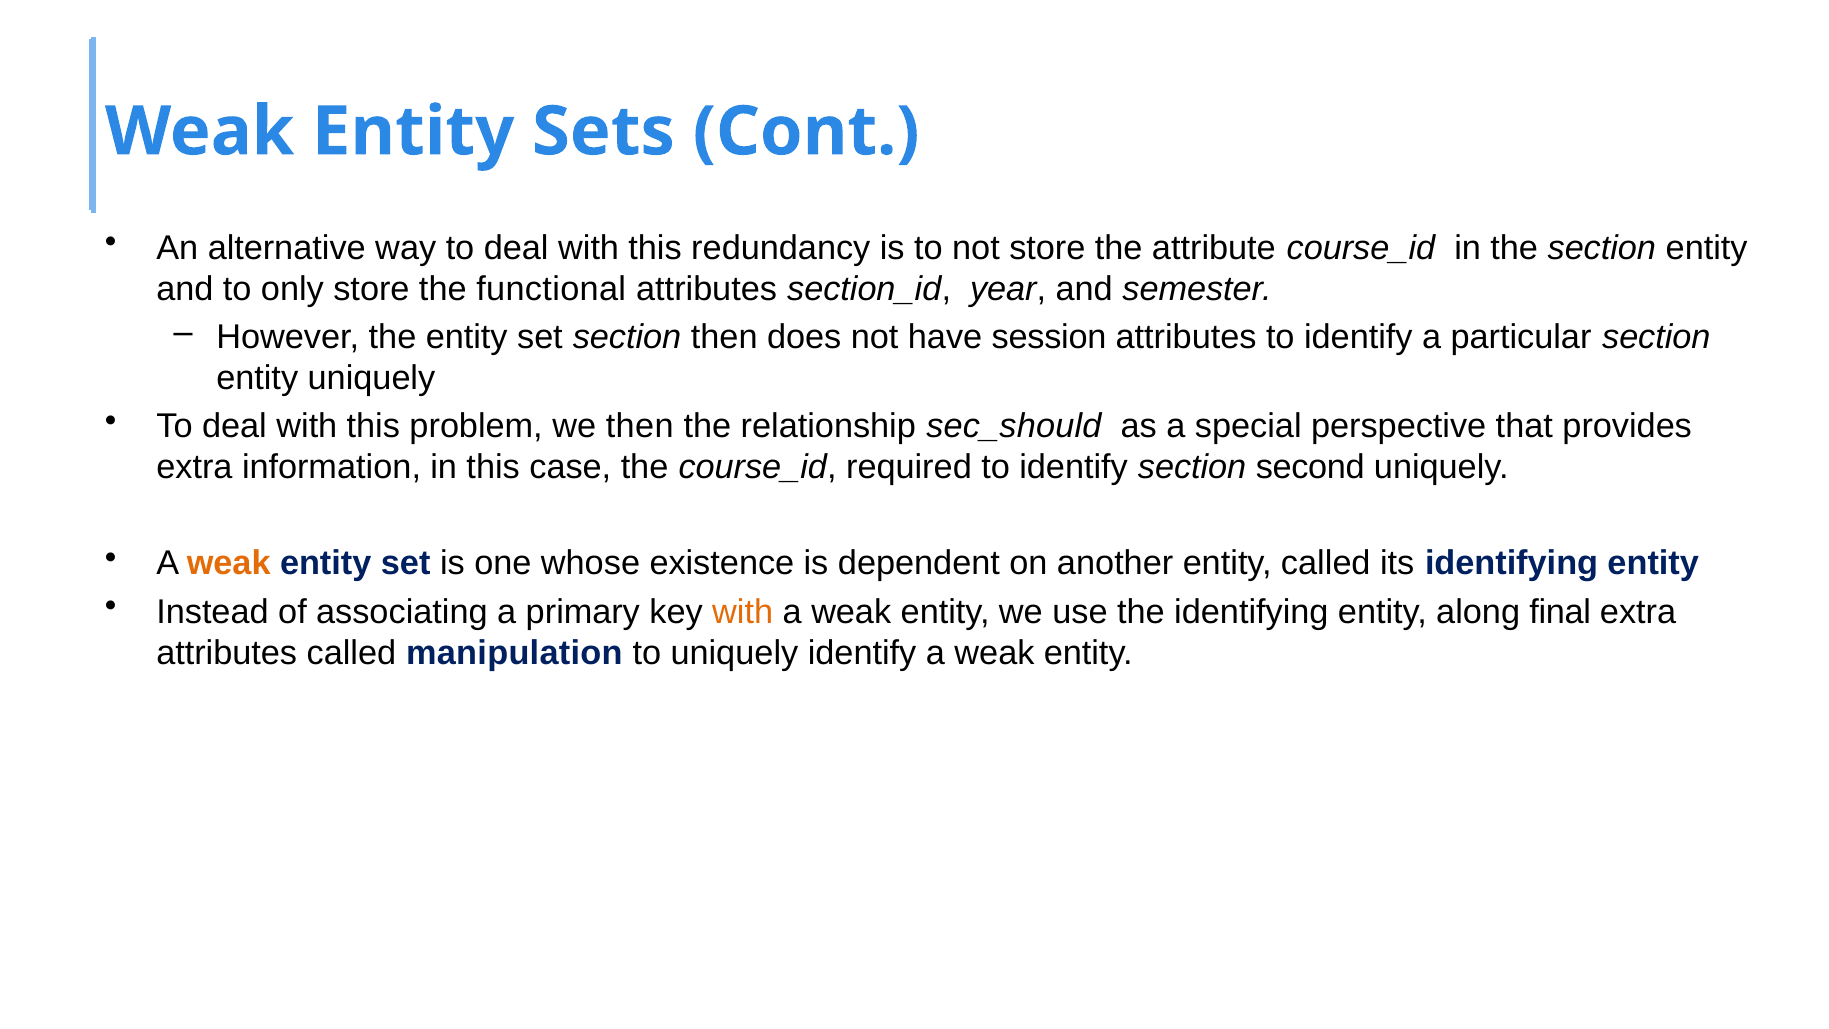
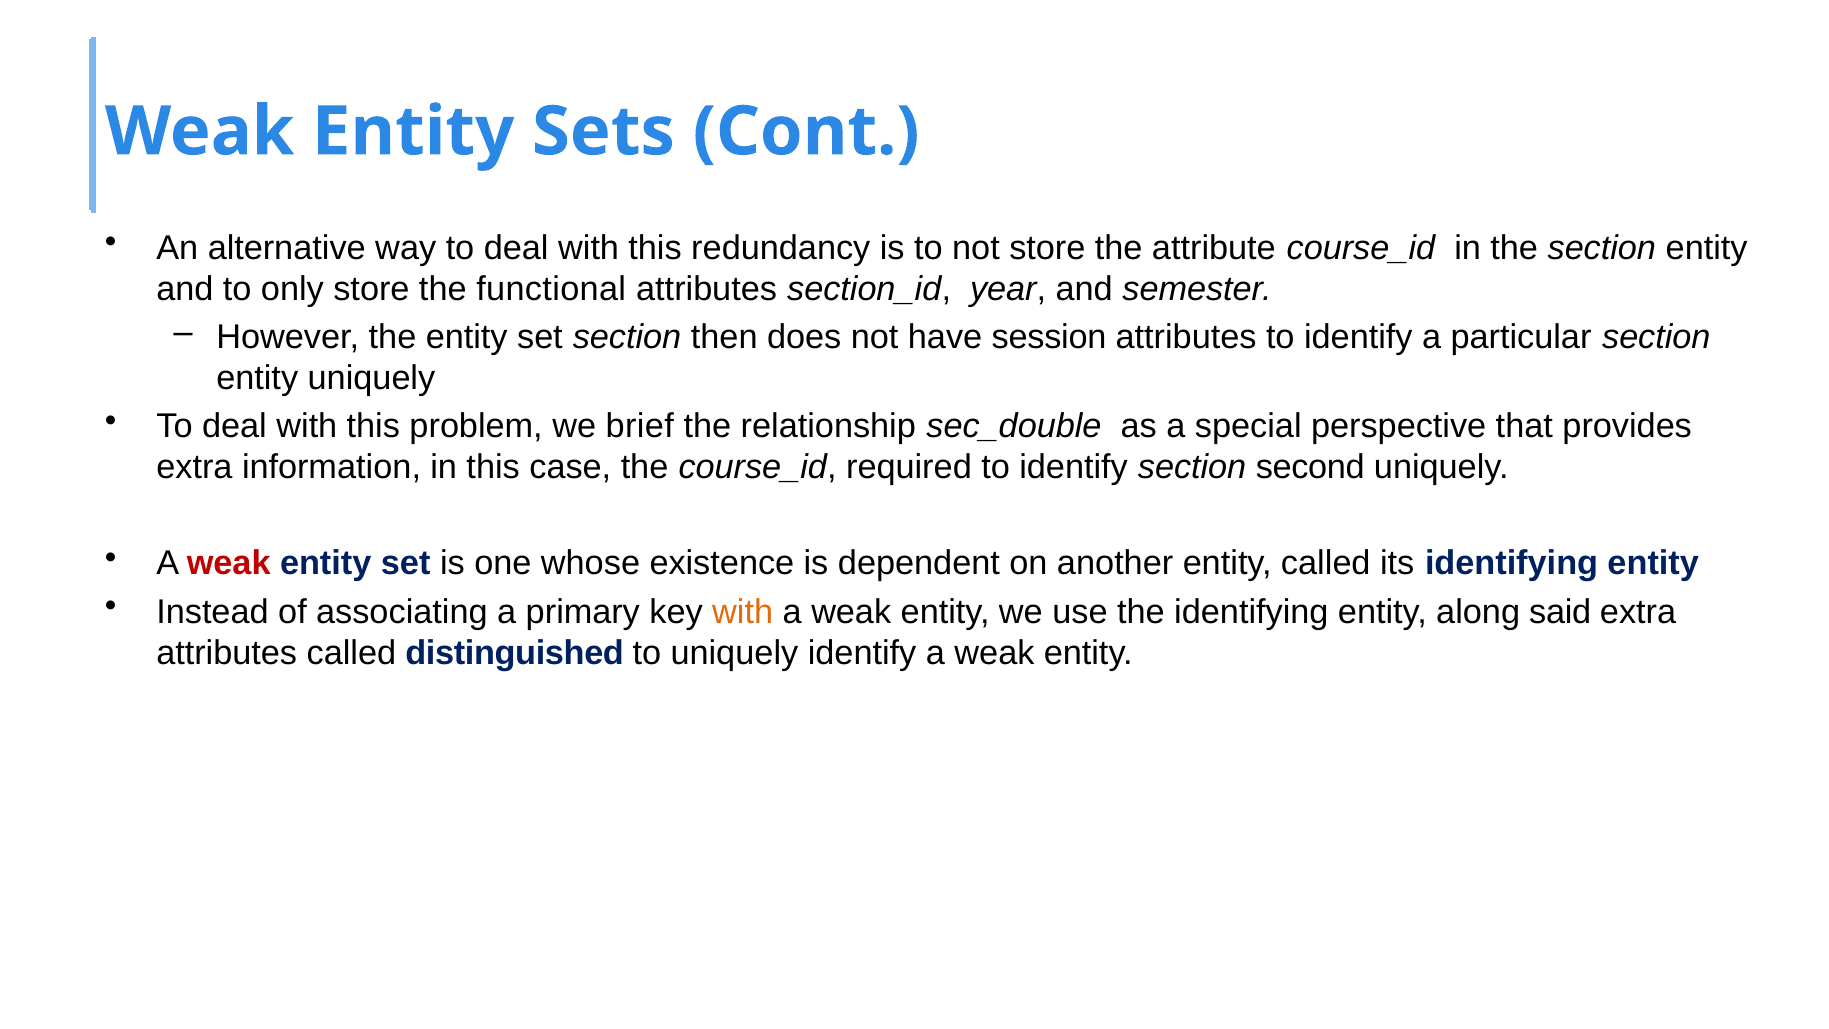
we then: then -> brief (640, 426)
sec_should: sec_should -> sec_double (1014, 426)
weak colour: orange -> red (229, 564)
final: final -> said (1560, 612)
manipulation: manipulation -> distinguished (515, 653)
